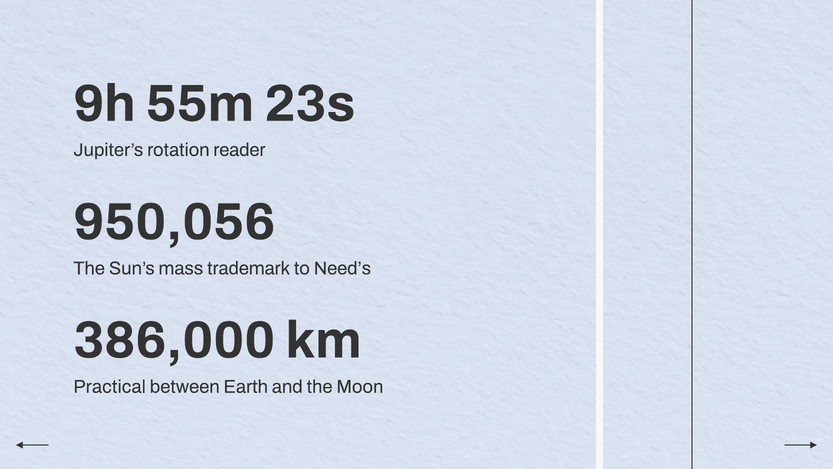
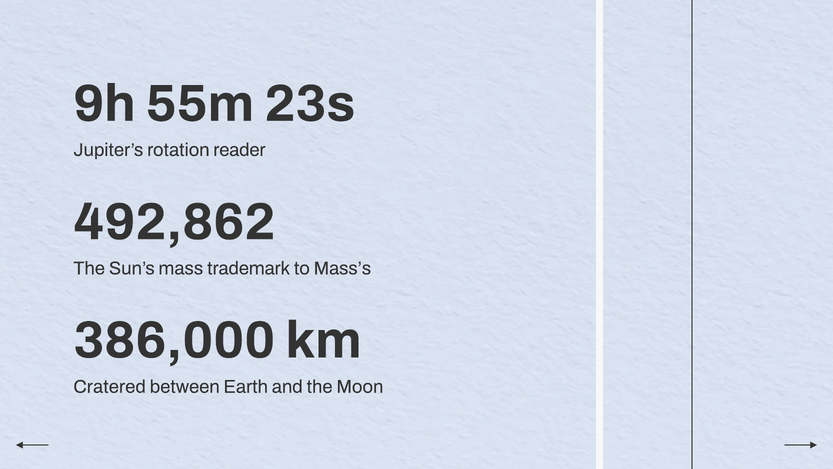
950,056: 950,056 -> 492,862 (174, 222)
Need’s: Need’s -> Mass’s (342, 268)
Practical: Practical -> Cratered (110, 386)
